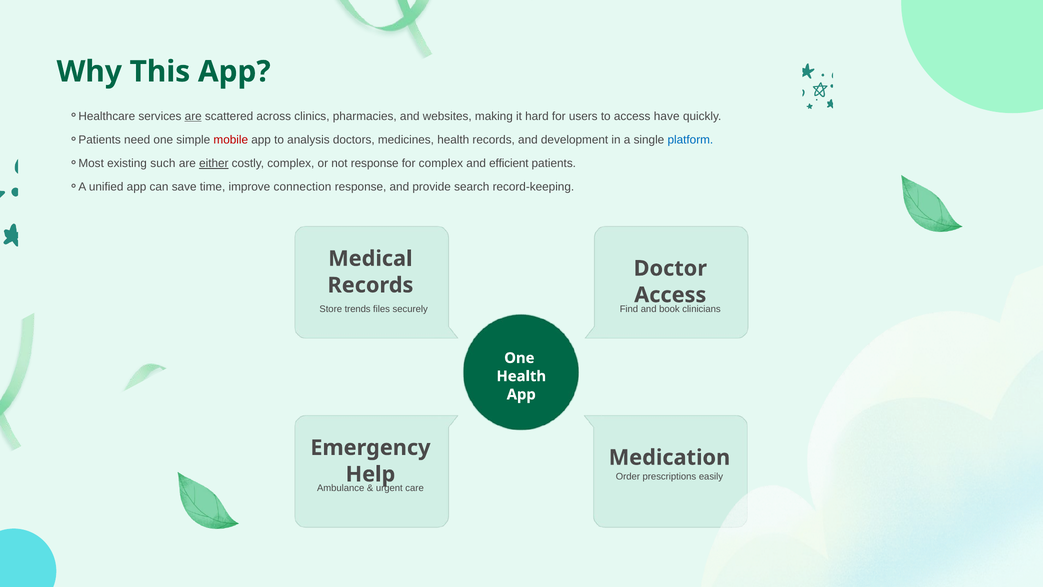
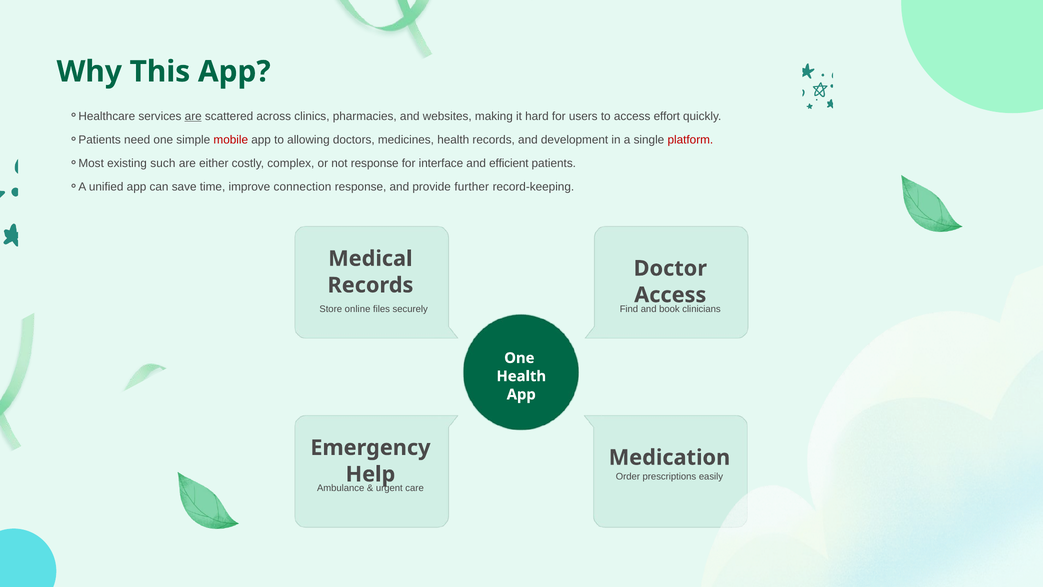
have: have -> effort (667, 116)
analysis: analysis -> allowing (308, 140)
platform colour: blue -> red (690, 140)
either underline: present -> none (214, 163)
for complex: complex -> interface (441, 163)
search: search -> further (472, 187)
trends: trends -> online (358, 309)
